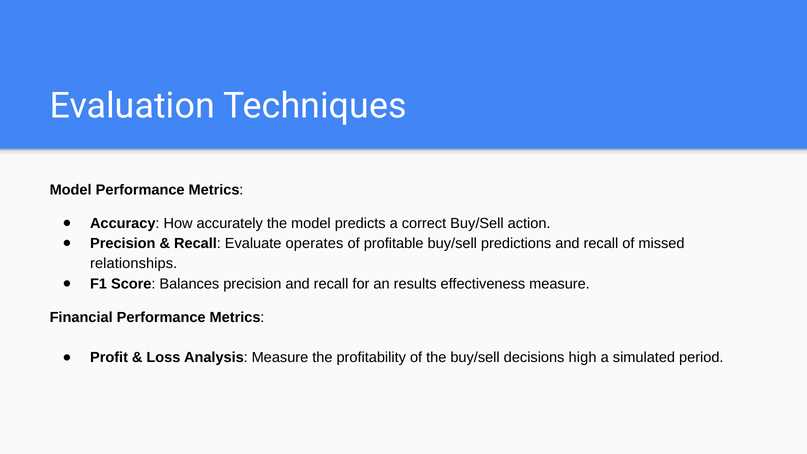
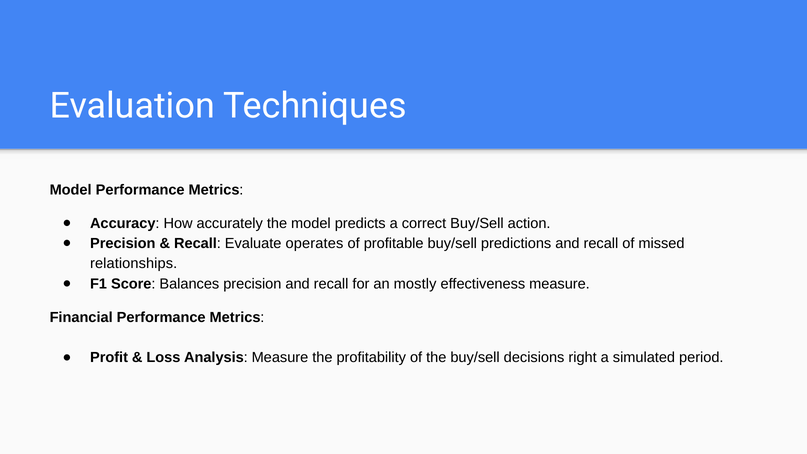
results: results -> mostly (415, 284)
high: high -> right (583, 357)
